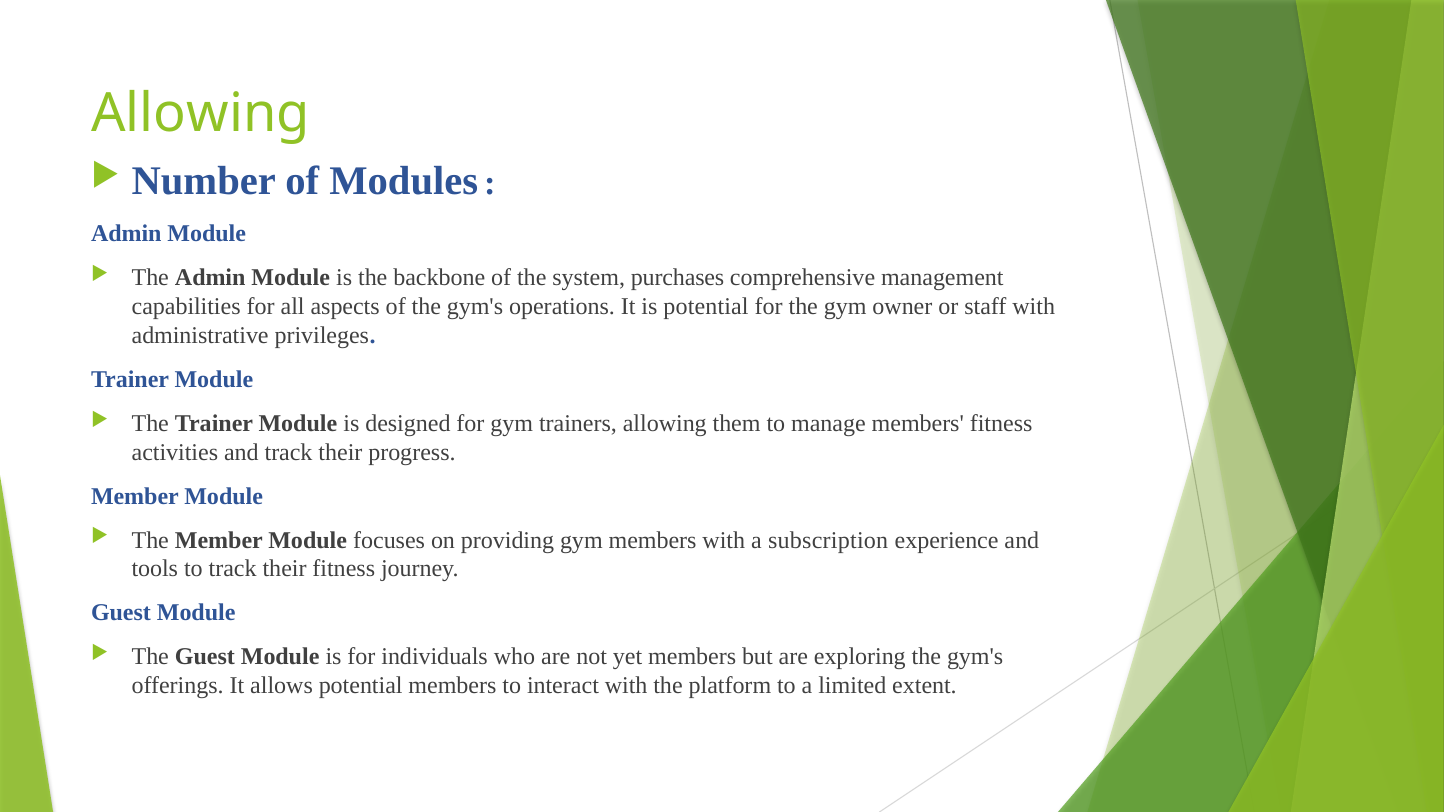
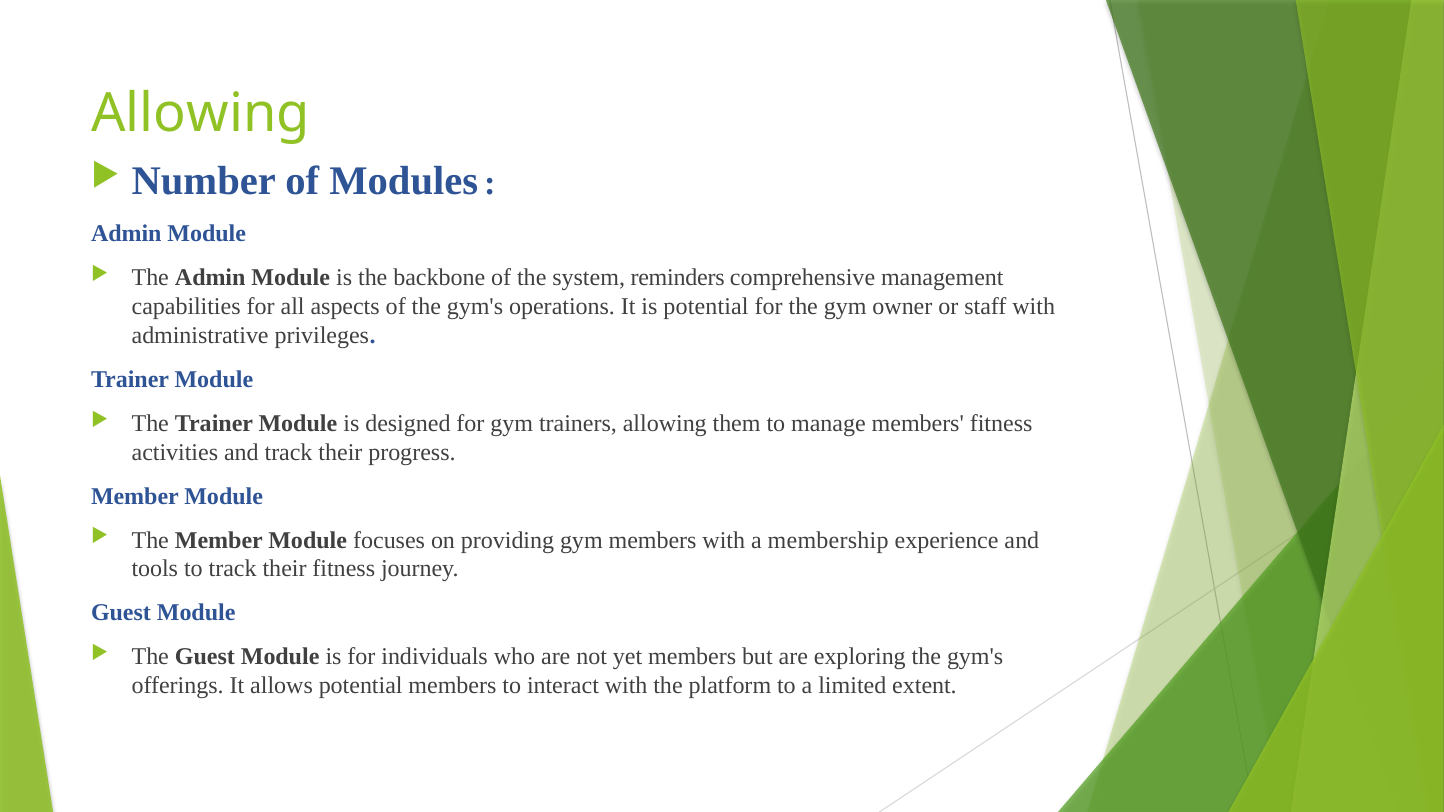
purchases: purchases -> reminders (678, 278)
subscription: subscription -> membership (828, 540)
